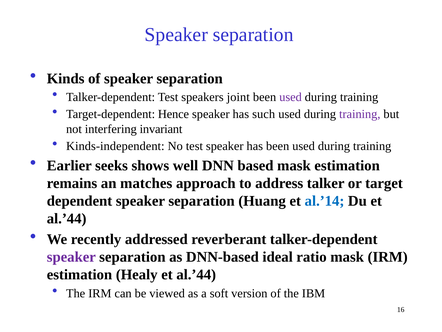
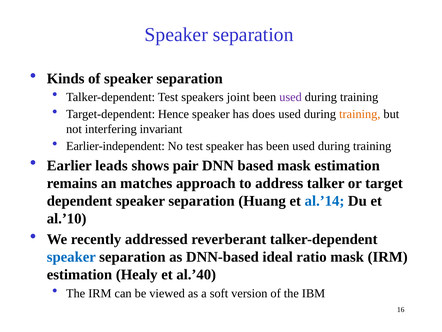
such: such -> does (264, 114)
training colour: purple -> orange (360, 114)
Kinds-independent: Kinds-independent -> Earlier-independent (115, 146)
seeks: seeks -> leads (111, 165)
well: well -> pair (186, 165)
al.’44: al.’44 -> al.’10 (67, 218)
speaker colour: purple -> blue (71, 257)
Healy et al.’44: al.’44 -> al.’40 (196, 274)
